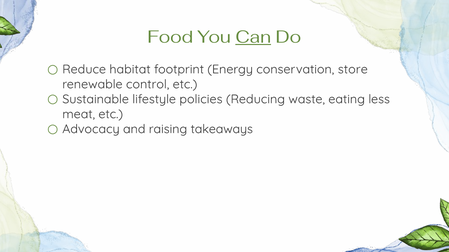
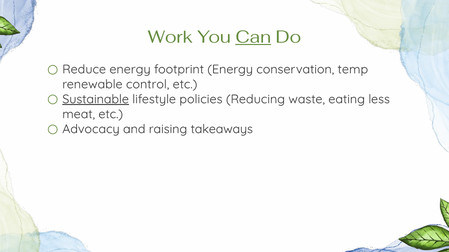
Food: Food -> Work (170, 37)
Reduce habitat: habitat -> energy (130, 69)
store: store -> temp (353, 69)
Sustainable underline: none -> present (96, 99)
